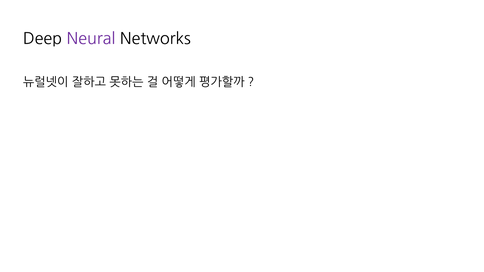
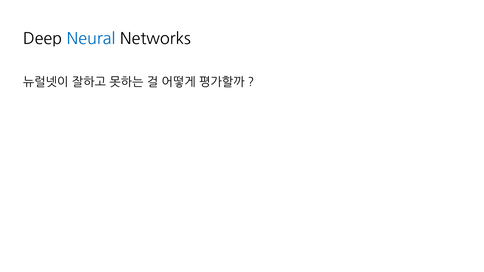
Neural colour: purple -> blue (91, 39)
